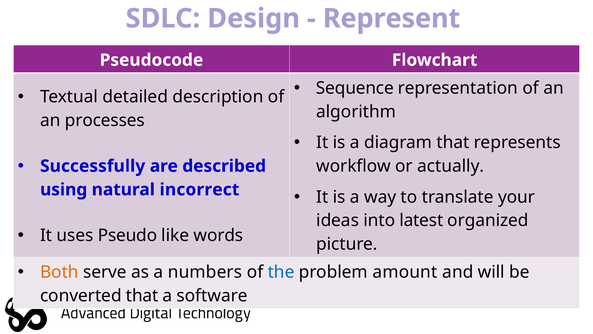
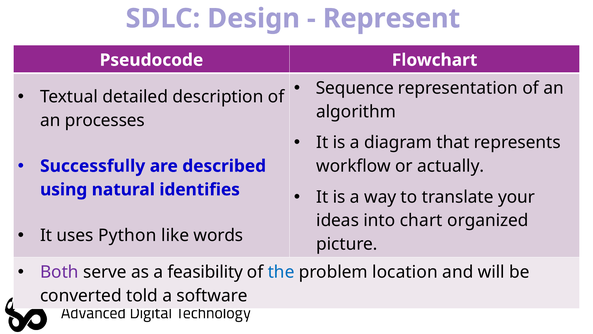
incorrect: incorrect -> identifies (200, 189)
latest: latest -> chart (421, 220)
Pseudo: Pseudo -> Python (127, 235)
Both colour: orange -> purple (59, 272)
numbers: numbers -> feasibility (205, 272)
amount: amount -> location (405, 272)
converted that: that -> told (142, 295)
